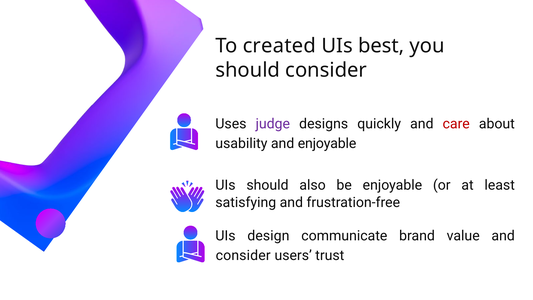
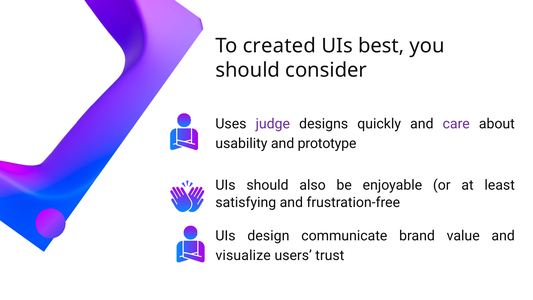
care colour: red -> purple (456, 124)
and enjoyable: enjoyable -> prototype (327, 144)
consider: consider -> visualize (243, 255)
